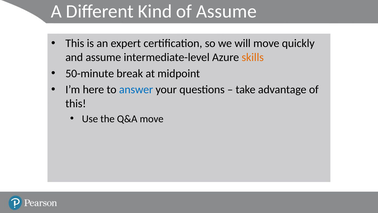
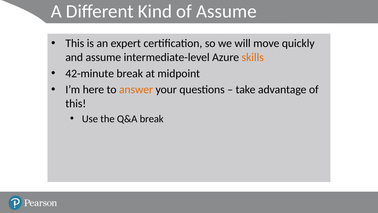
50-minute: 50-minute -> 42-minute (90, 73)
answer colour: blue -> orange (136, 89)
Q&A move: move -> break (152, 119)
